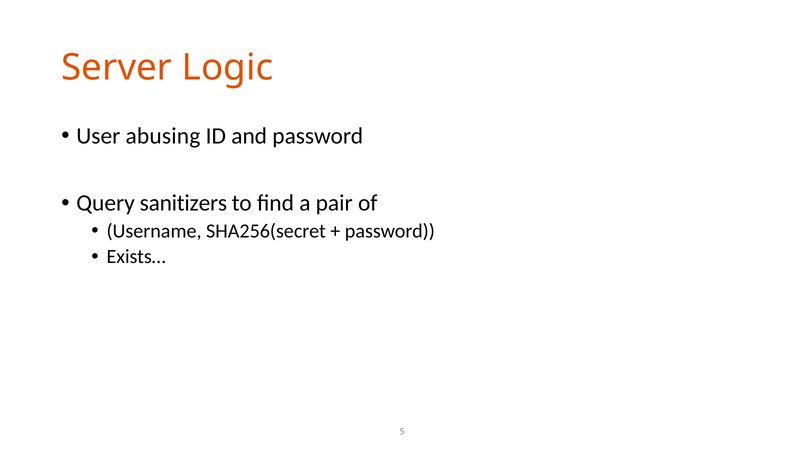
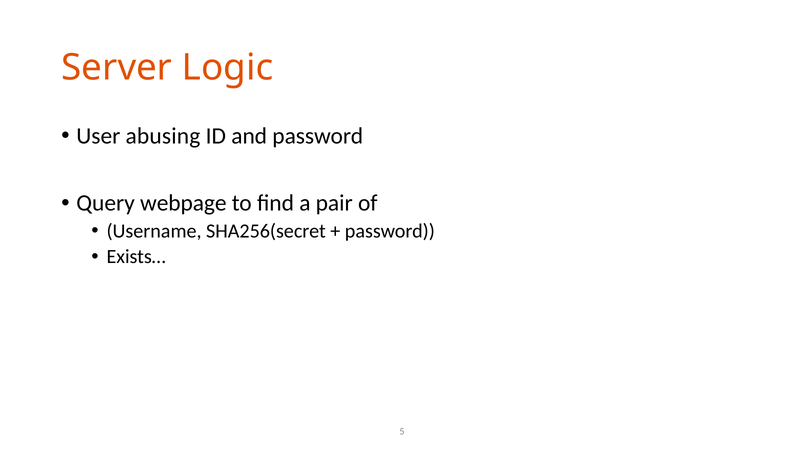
sanitizers: sanitizers -> webpage (183, 203)
